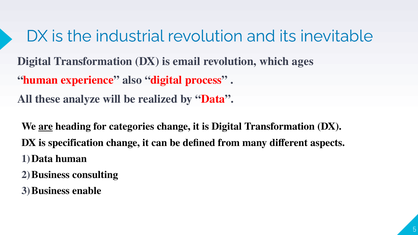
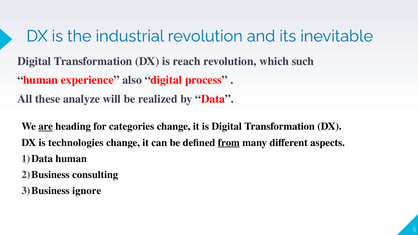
email: email -> reach (187, 61)
ages: ages -> such (303, 61)
specification: specification -> technologies (76, 143)
from underline: none -> present (229, 143)
enable: enable -> ignore (87, 191)
